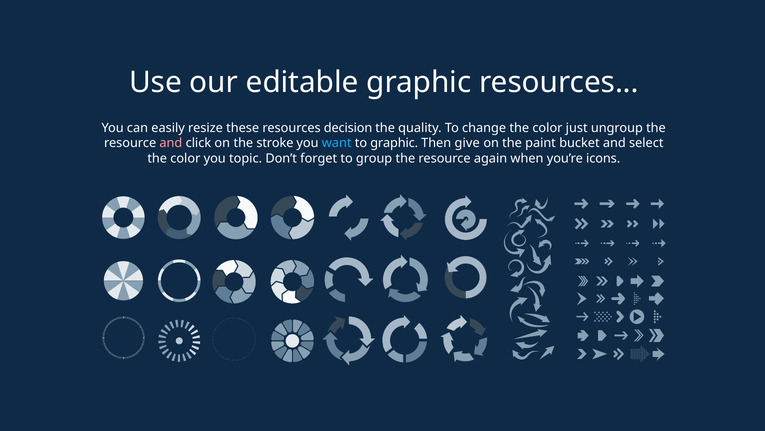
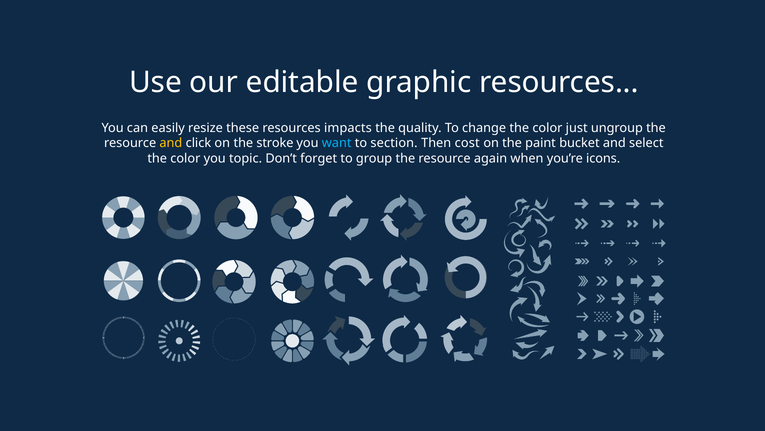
decision: decision -> impacts (348, 128)
and colour: pink -> yellow (171, 143)
to graphic: graphic -> section (394, 143)
give: give -> cost (467, 143)
